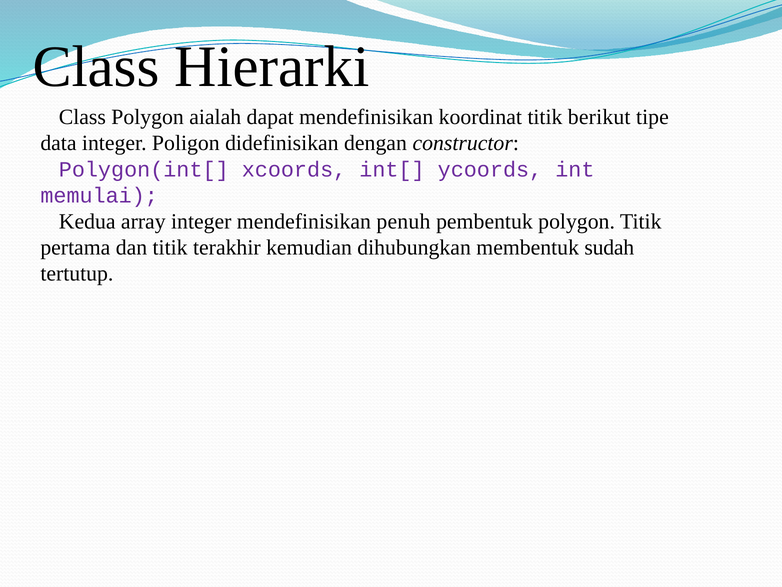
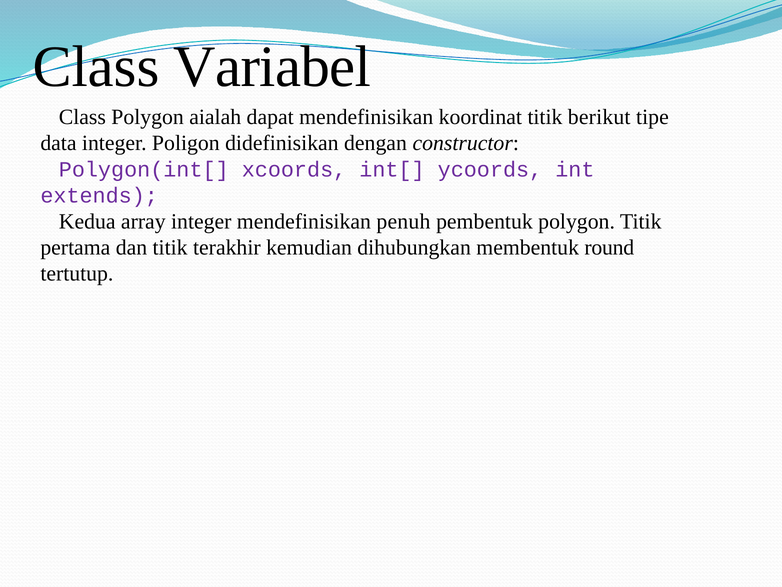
Hierarki: Hierarki -> Variabel (272, 67)
memulai: memulai -> extends (99, 195)
sudah: sudah -> round (609, 247)
